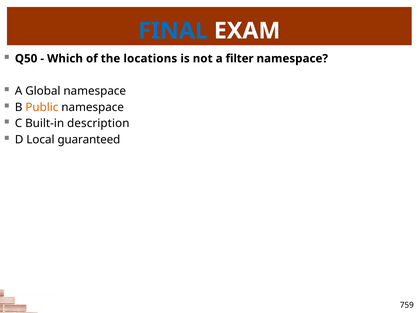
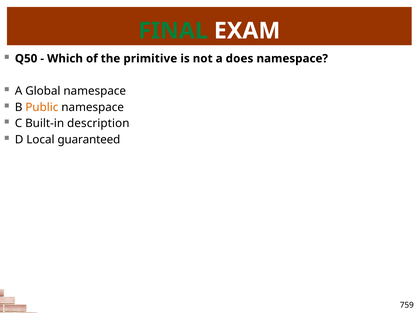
FINAL colour: blue -> green (173, 31)
locations: locations -> primitive (150, 59)
filter: filter -> does (239, 59)
